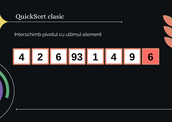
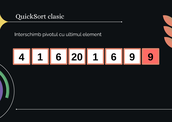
4 2: 2 -> 1 (40, 57)
93: 93 -> 20 (77, 57)
4: 4 -> 6 (114, 57)
9 6: 6 -> 9 (151, 57)
